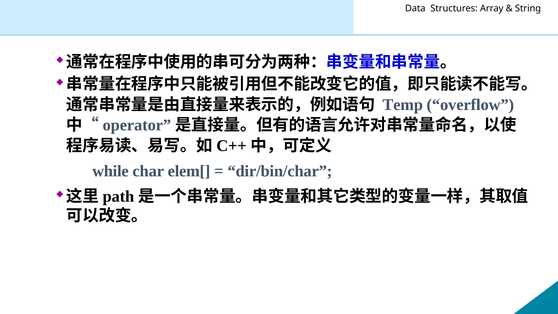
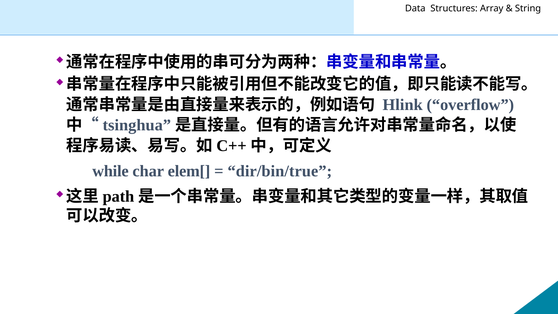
Temp: Temp -> Hlink (403, 105)
operator: operator -> tsinghua (137, 125)
dir/bin/char: dir/bin/char -> dir/bin/true (280, 171)
